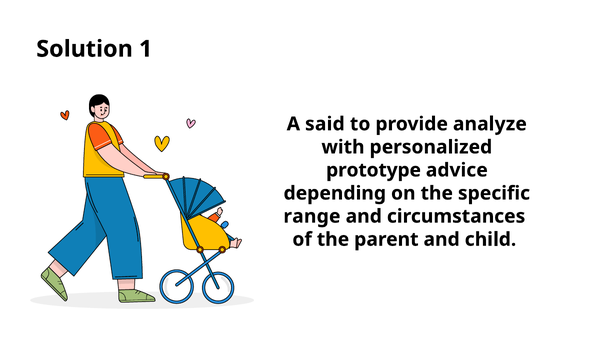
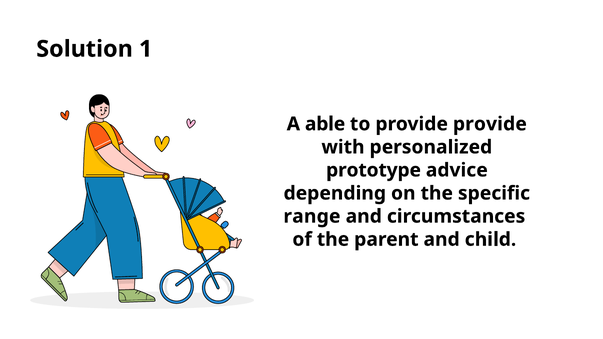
said: said -> able (325, 124)
provide analyze: analyze -> provide (490, 124)
